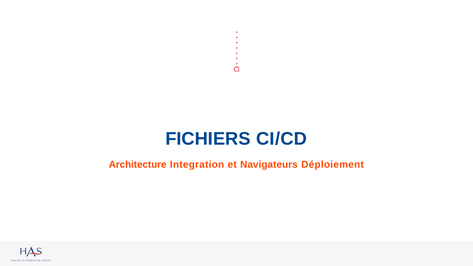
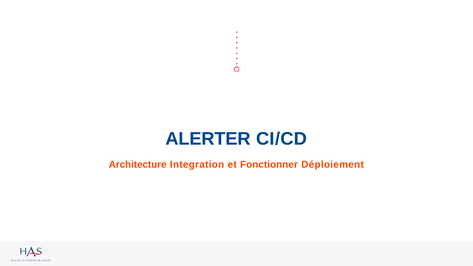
FICHIERS: FICHIERS -> ALERTER (208, 139)
Navigateurs: Navigateurs -> Fonctionner (269, 165)
